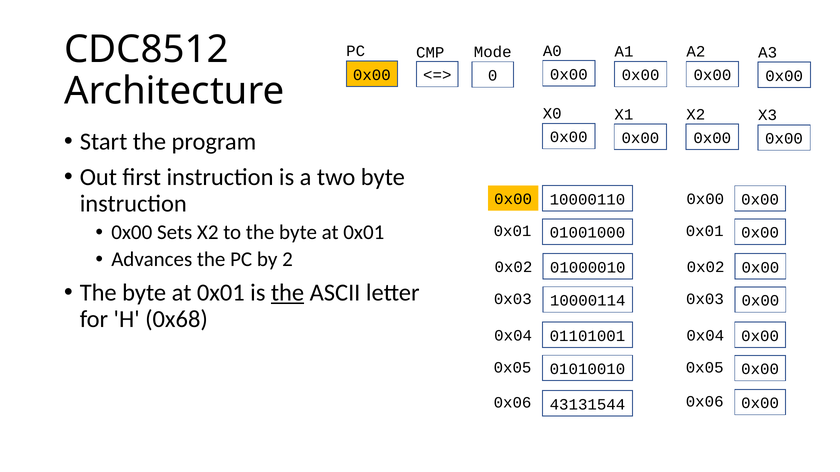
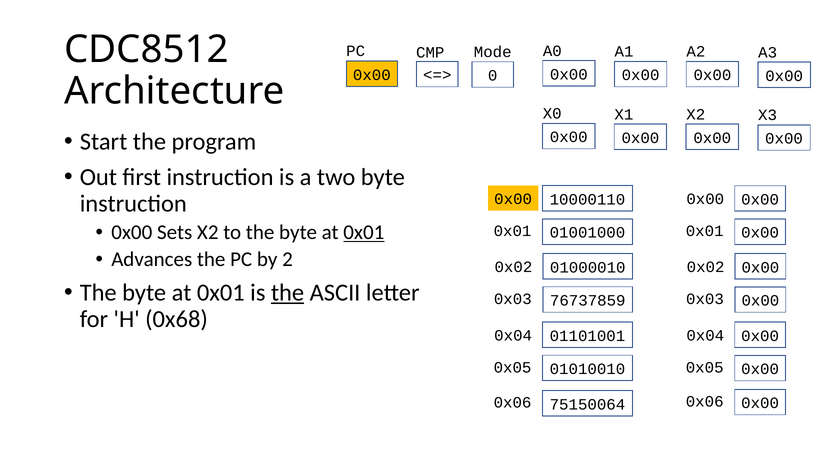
0x01 underline: none -> present (364, 233)
10000114: 10000114 -> 76737859 (588, 301)
43131544: 43131544 -> 75150064 (587, 405)
